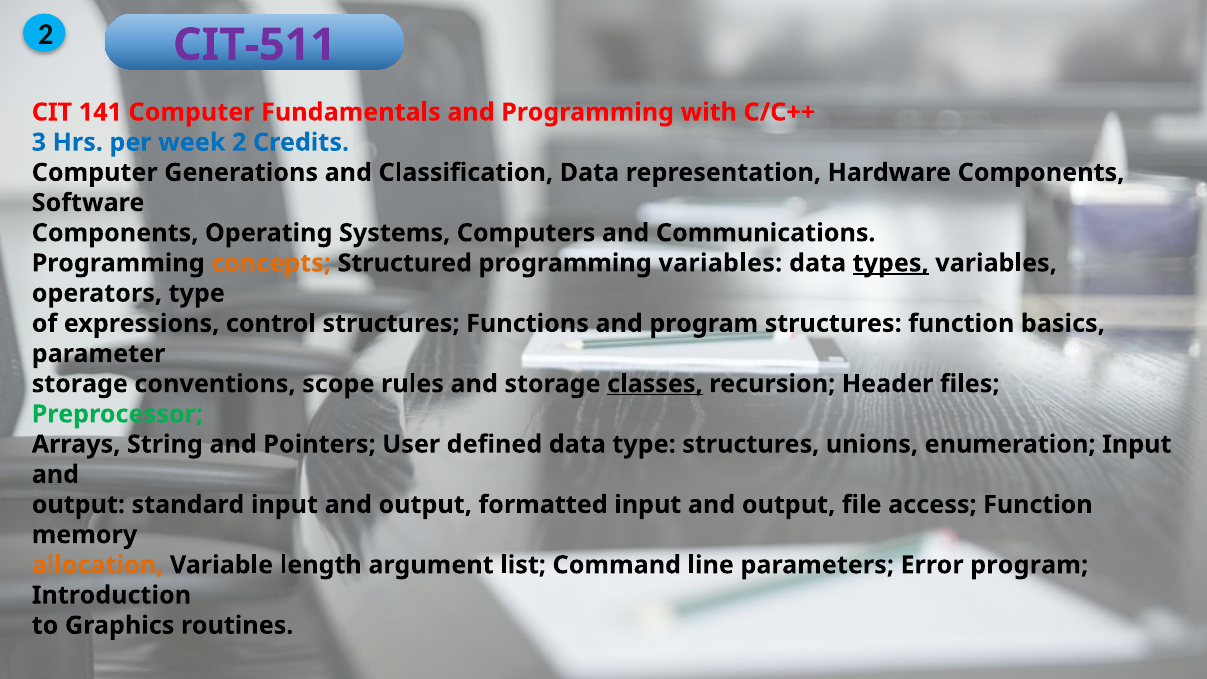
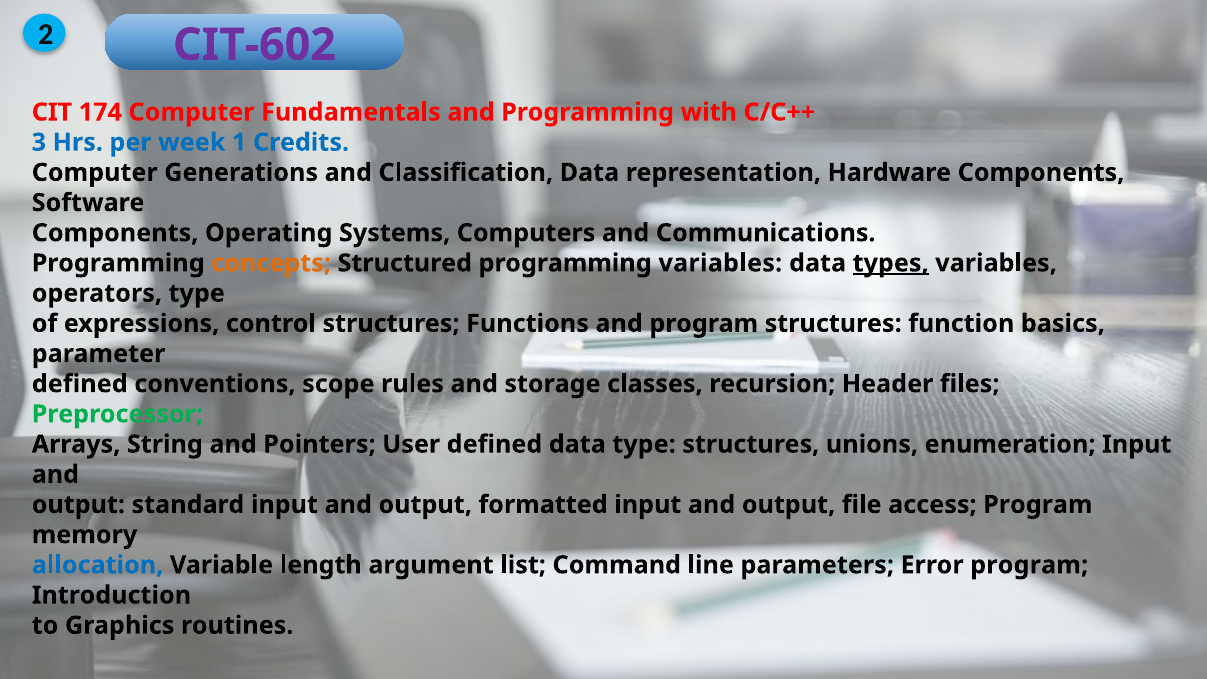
CIT-511: CIT-511 -> CIT-602 (254, 45)
141: 141 -> 174 (100, 112)
week 2: 2 -> 1 (239, 142)
storage: storage -> defined (80, 384)
classes underline: present -> none (655, 384)
access Function: Function -> Program (1038, 505)
allocation colour: orange -> blue (98, 565)
